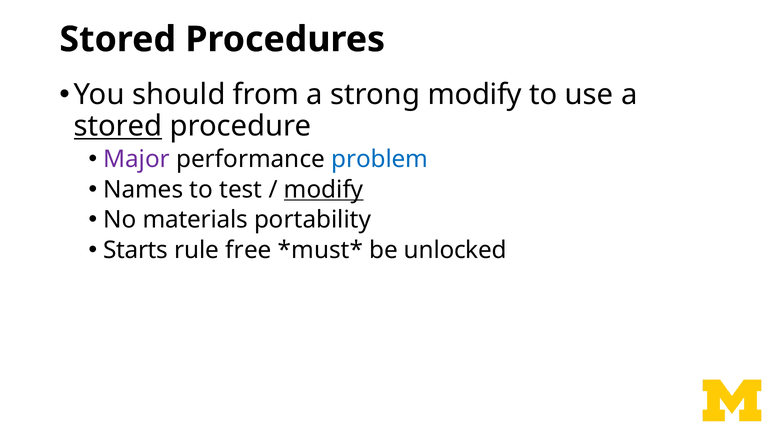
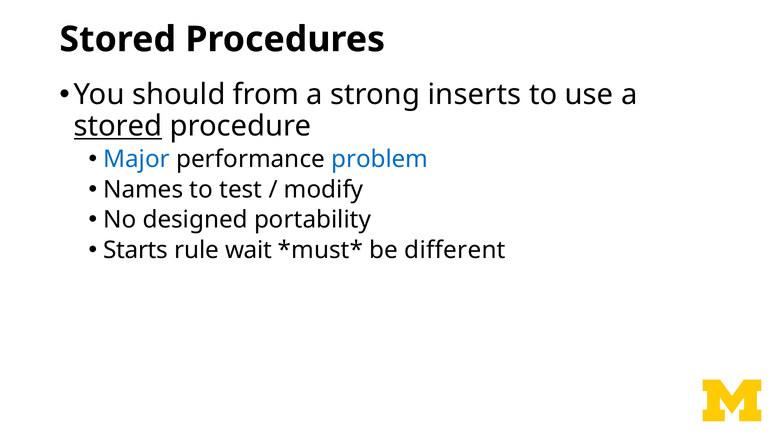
strong modify: modify -> inserts (475, 95)
Major colour: purple -> blue (137, 159)
modify underline: present -> none (324, 190)
materials: materials -> designed (195, 220)
free: free -> wait (249, 250)
unlocked: unlocked -> different (455, 250)
